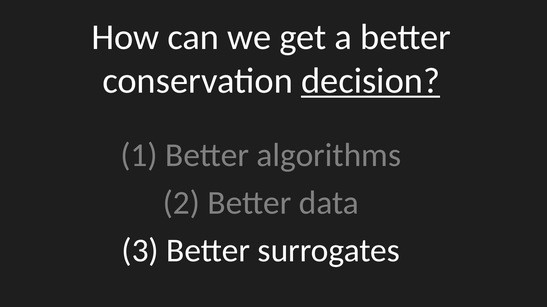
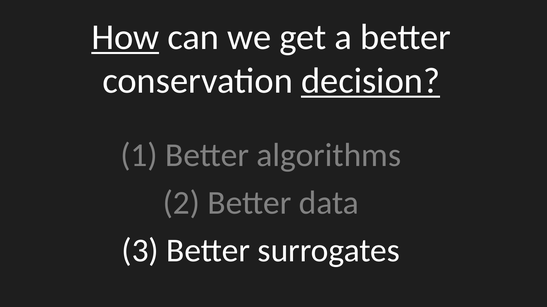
How underline: none -> present (125, 37)
